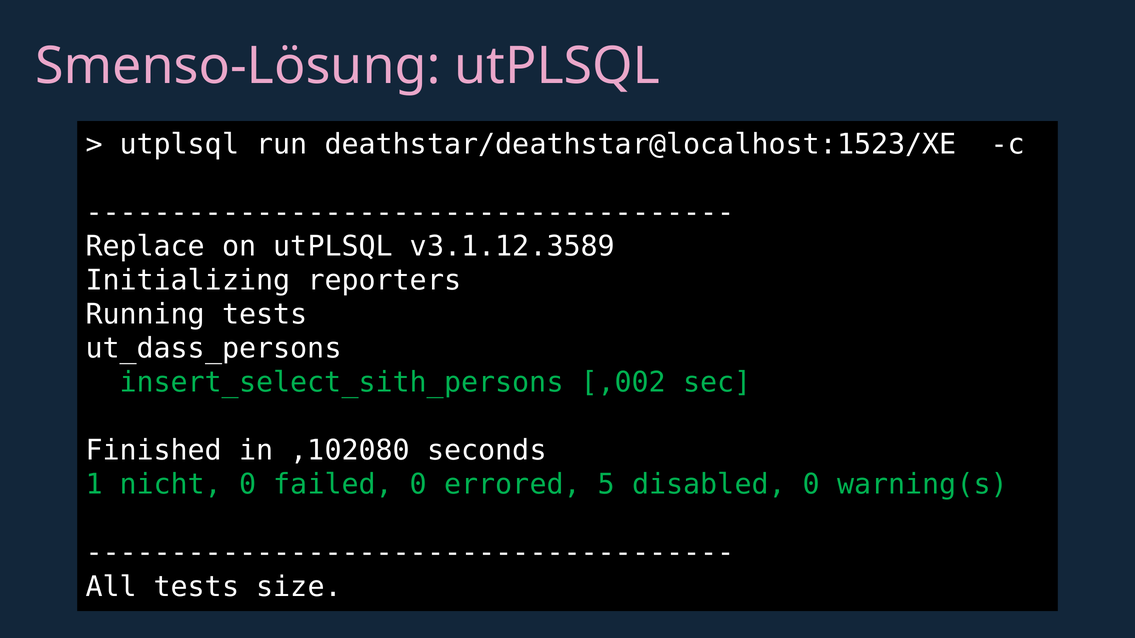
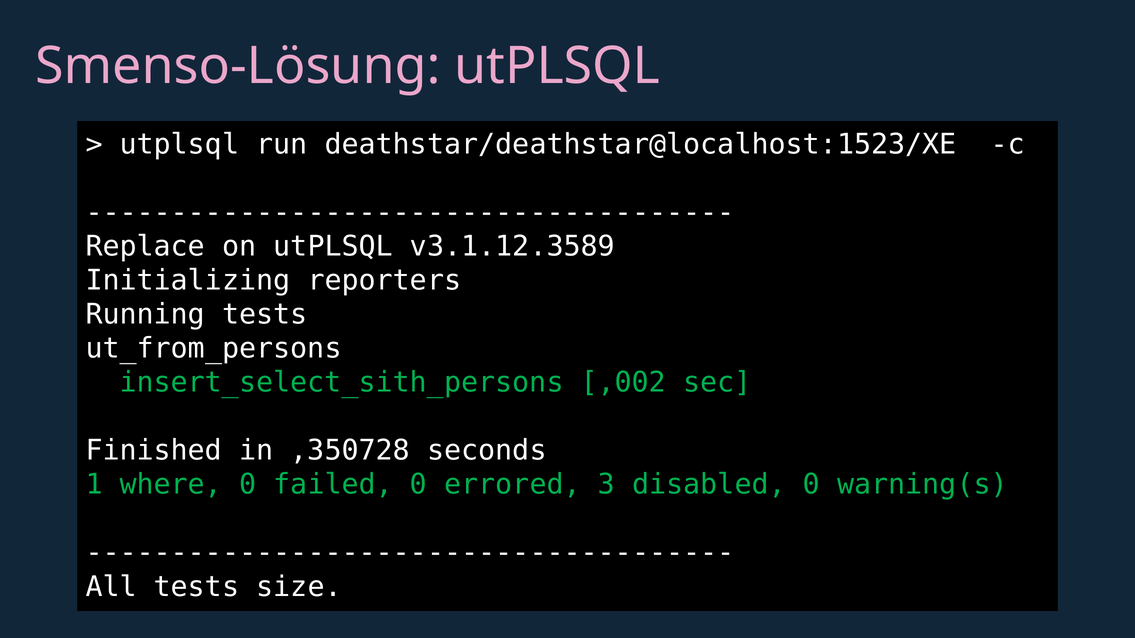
ut_dass_persons: ut_dass_persons -> ut_from_persons (214, 349)
,102080: ,102080 -> ,350728 (350, 451)
nicht: nicht -> where (171, 485)
5: 5 -> 3 (606, 485)
